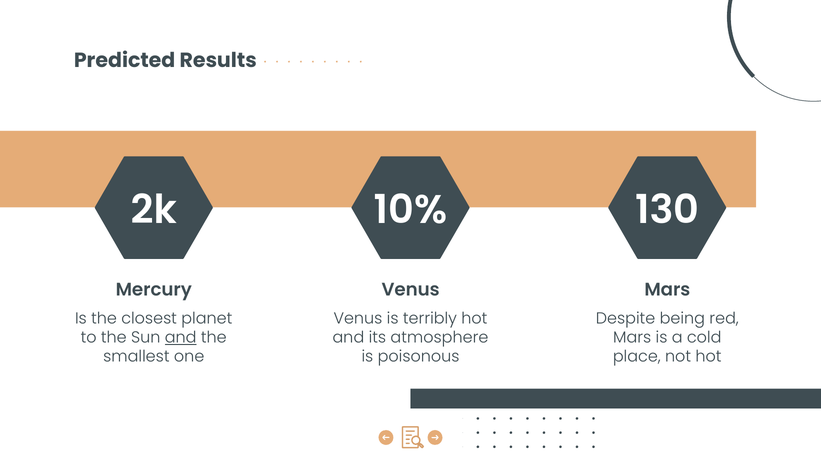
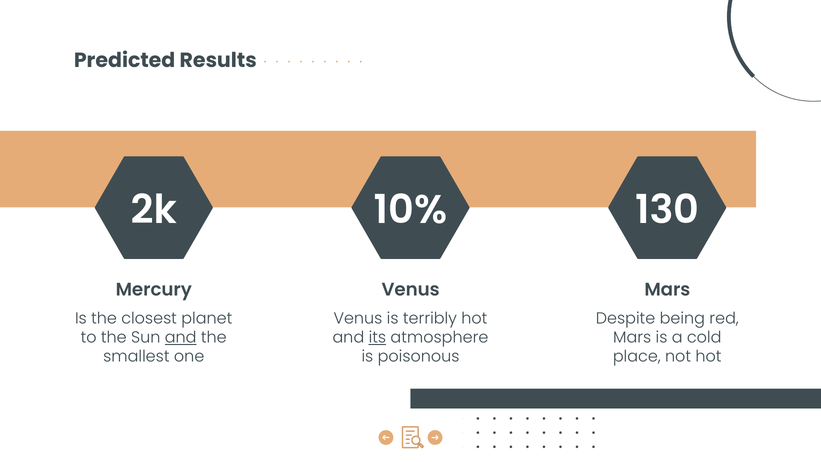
its underline: none -> present (377, 337)
